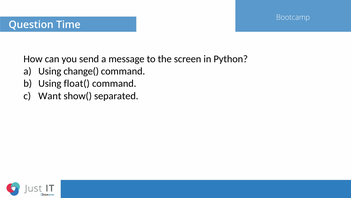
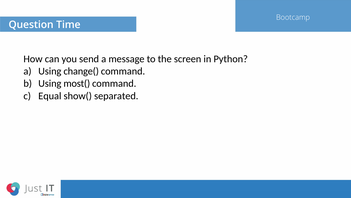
float(: float( -> most( (77, 83)
Want: Want -> Equal (50, 96)
